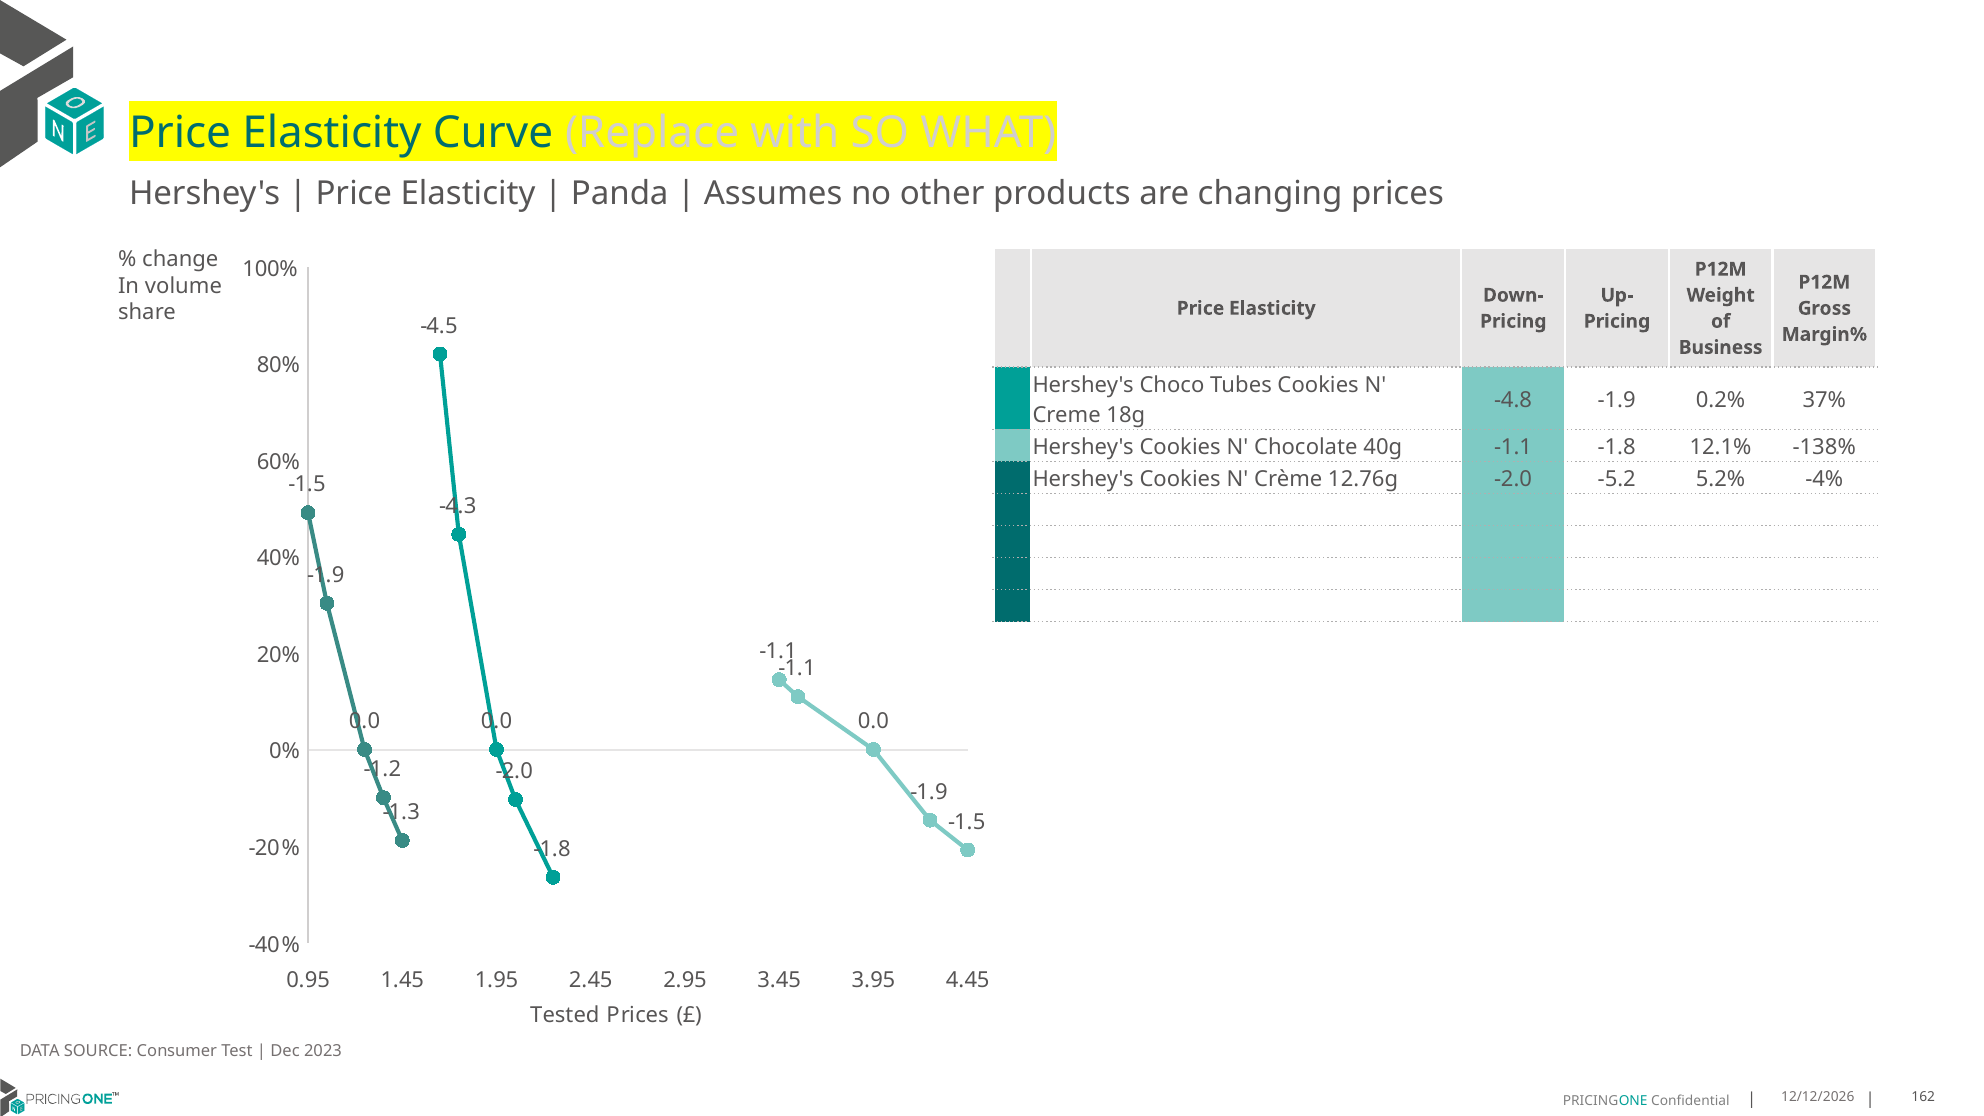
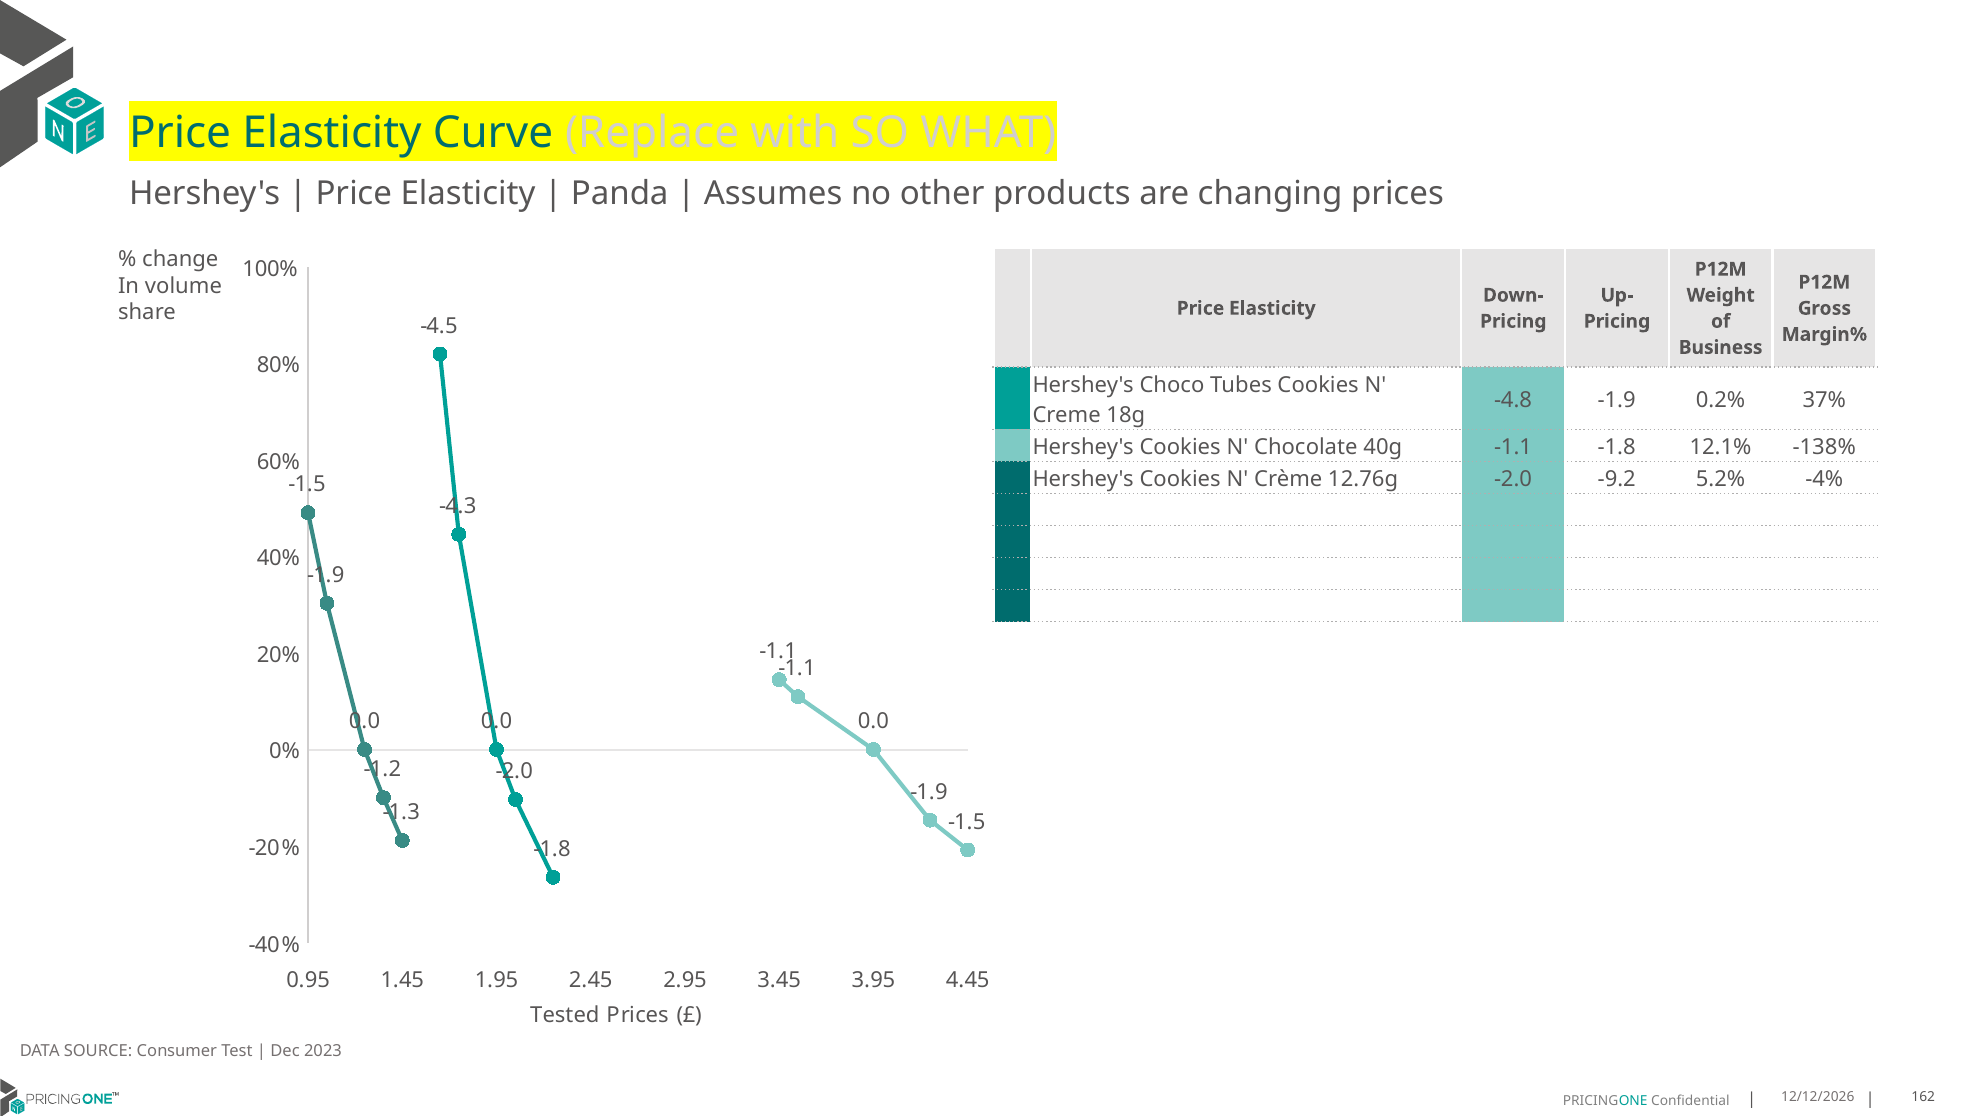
-5.2: -5.2 -> -9.2 (1617, 479)
